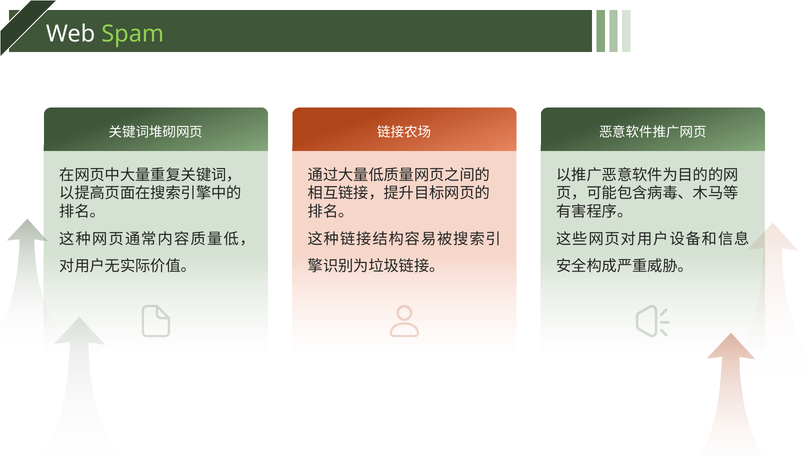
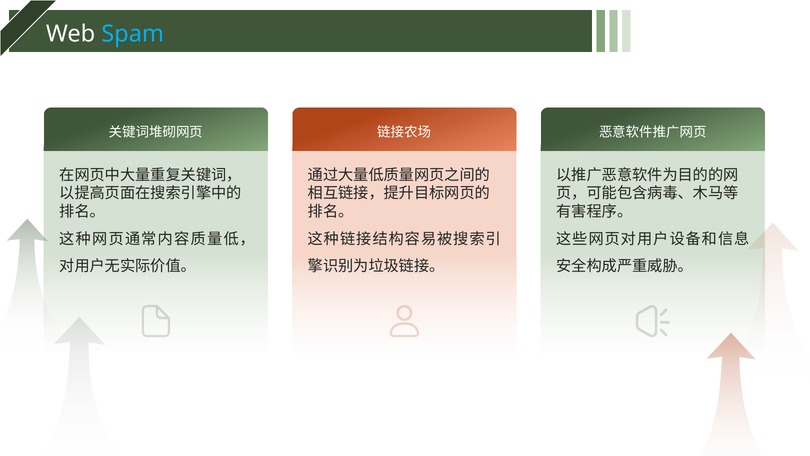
Spam colour: light green -> light blue (133, 34)
